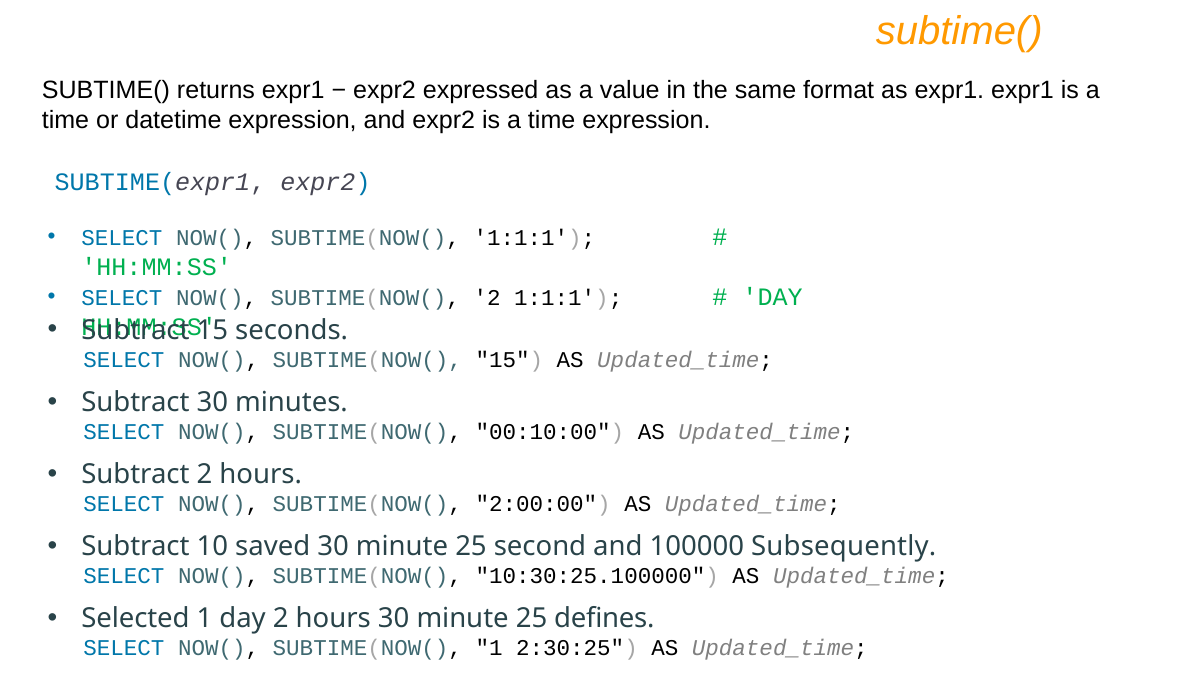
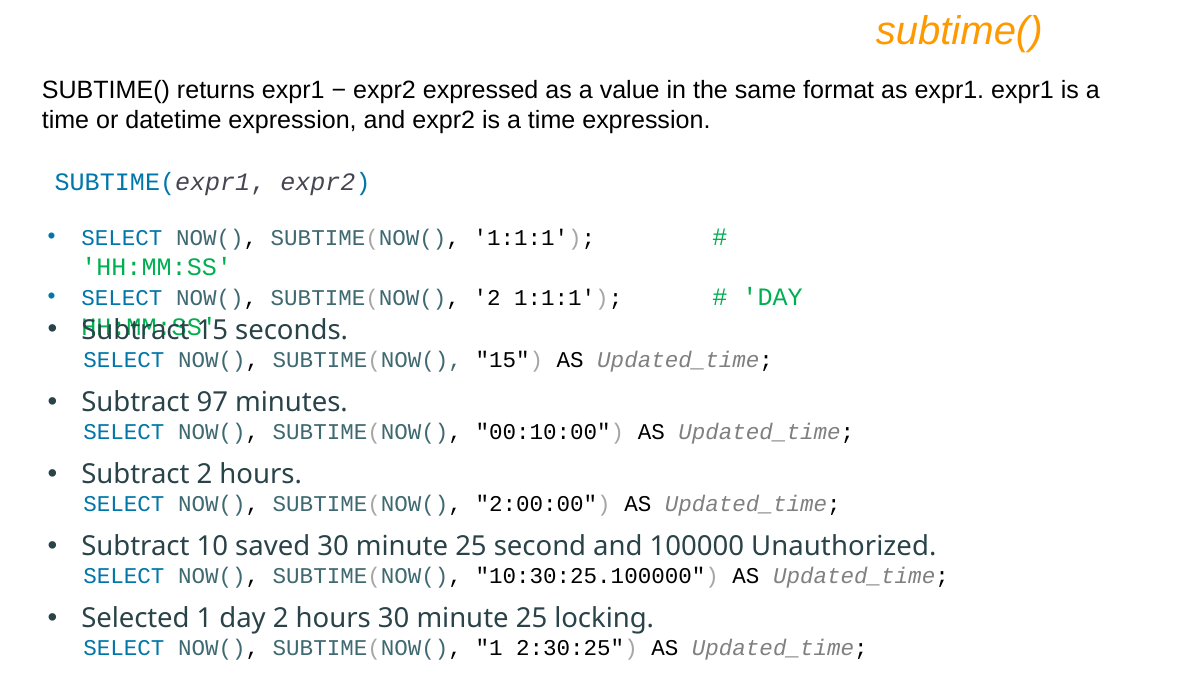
Subtract 30: 30 -> 97 (212, 402)
Subsequently: Subsequently -> Unauthorized (844, 547)
defines: defines -> locking (604, 619)
